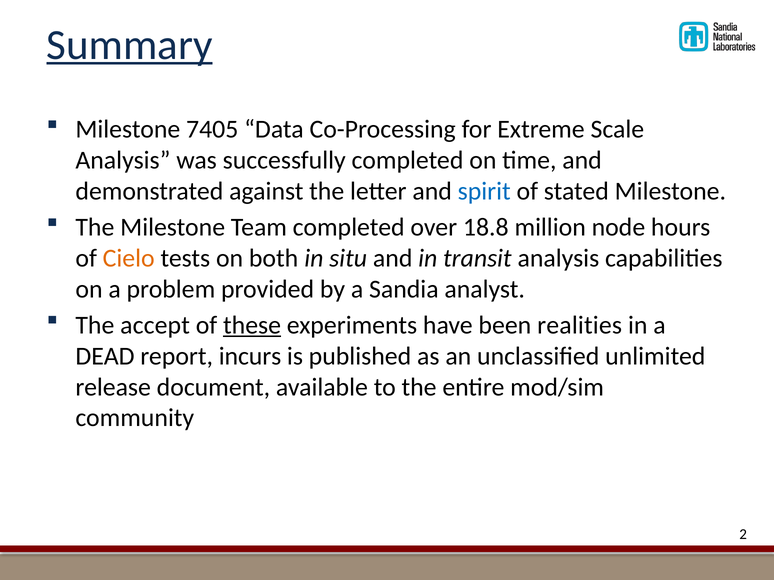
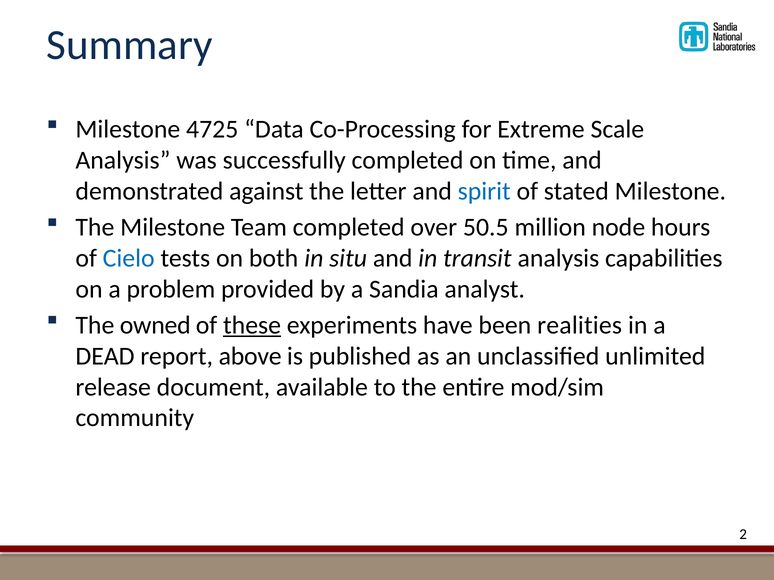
Summary underline: present -> none (129, 45)
7405: 7405 -> 4725 (212, 129)
18.8: 18.8 -> 50.5 (486, 227)
Cielo colour: orange -> blue (129, 258)
accept: accept -> owned (155, 325)
incurs: incurs -> above (250, 356)
